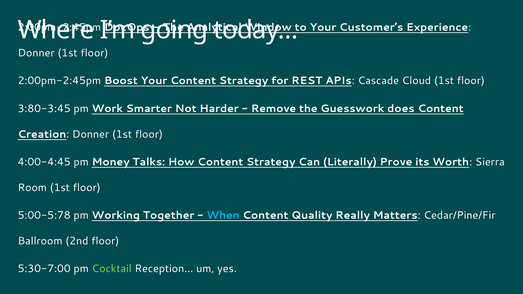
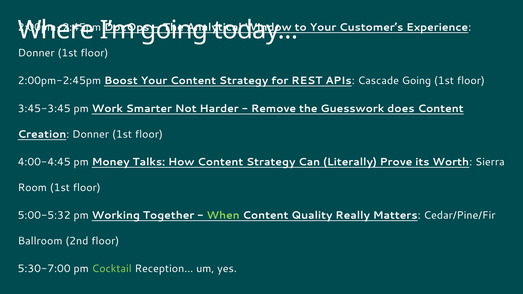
Cascade Cloud: Cloud -> Going (416, 81)
3:80-3:45: 3:80-3:45 -> 3:45-3:45 (44, 109)
5:00-5:78: 5:00-5:78 -> 5:00-5:32 (44, 215)
When colour: light blue -> light green (223, 215)
